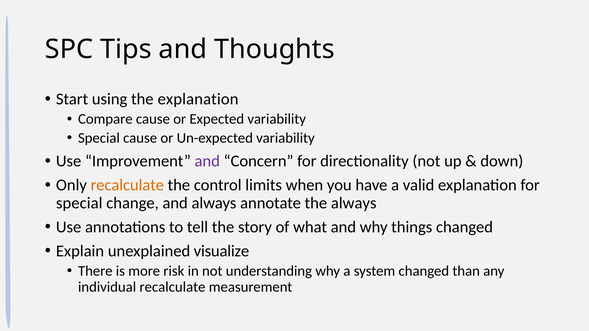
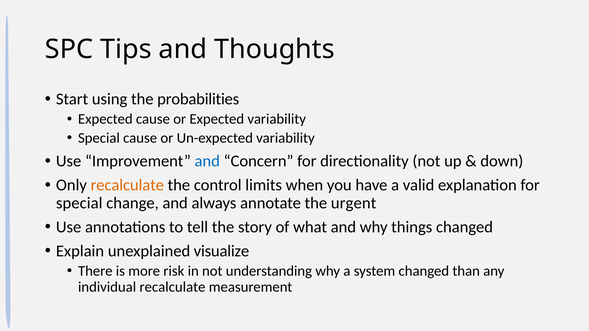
the explanation: explanation -> probabilities (198, 99)
Compare: Compare -> Expected (105, 119)
and colour: purple -> blue (207, 161)
the always: always -> urgent (354, 203)
